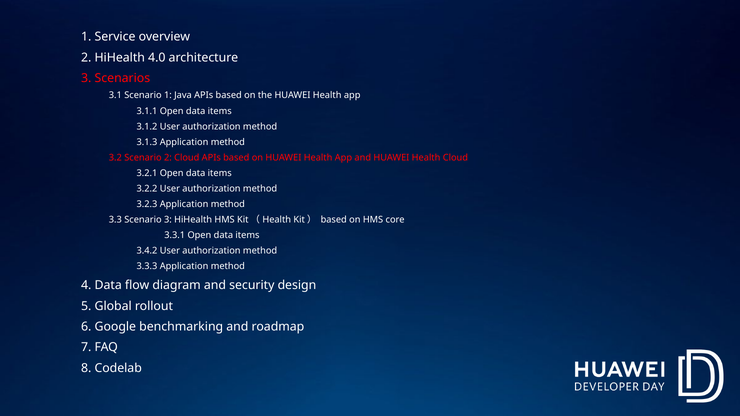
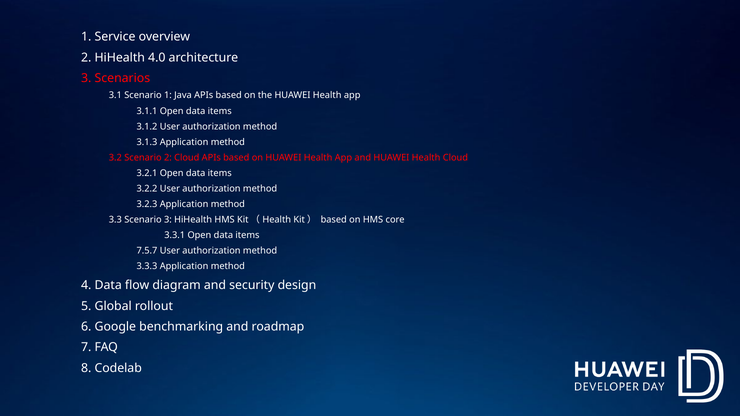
3.4.2: 3.4.2 -> 7.5.7 (147, 251)
